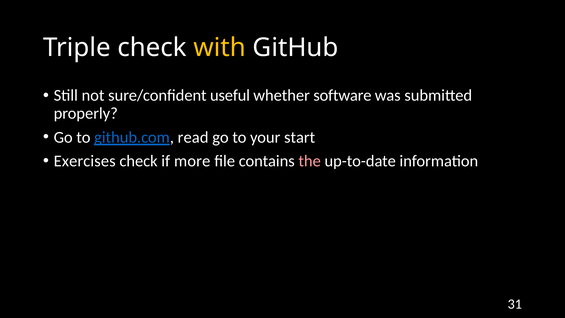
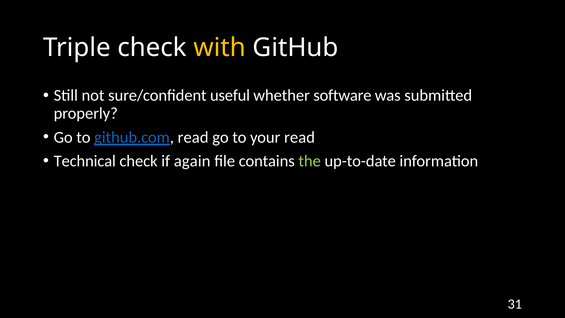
your start: start -> read (300, 137)
Exercises: Exercises -> Technical (85, 161)
more: more -> again (192, 161)
the colour: pink -> light green (310, 161)
